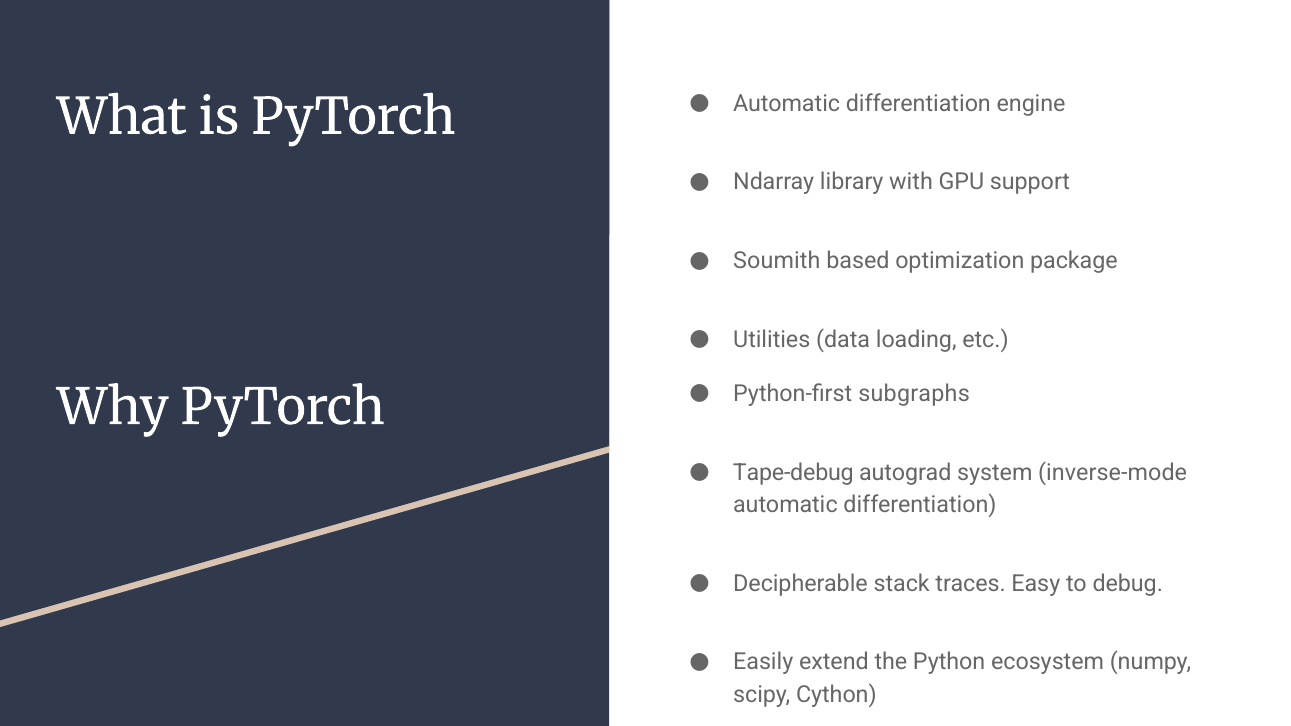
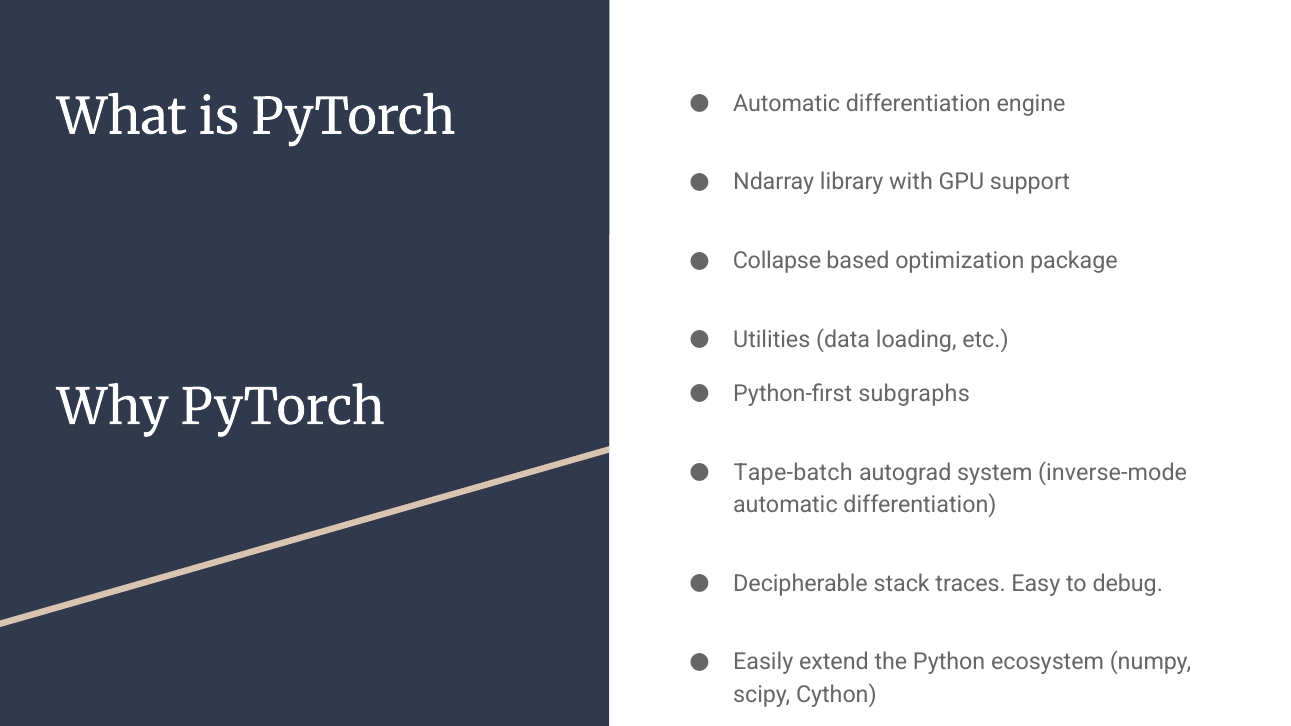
Soumith: Soumith -> Collapse (777, 261)
Tape-debug: Tape-debug -> Tape-batch (793, 473)
